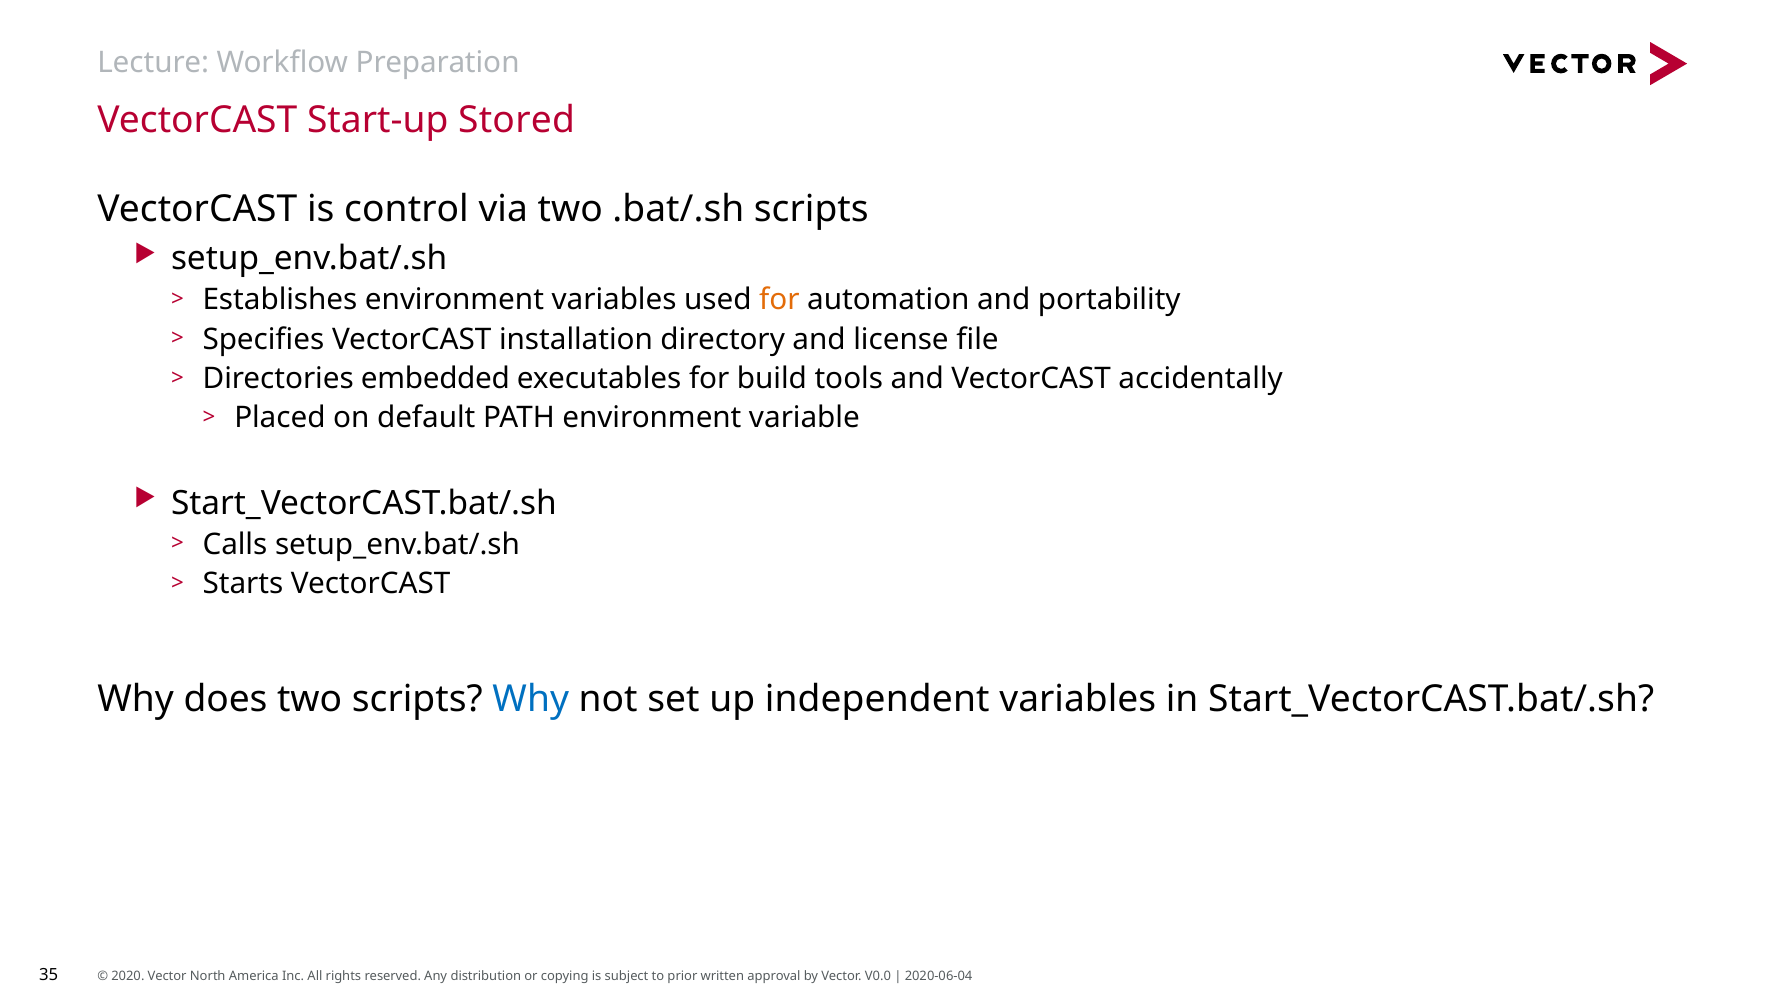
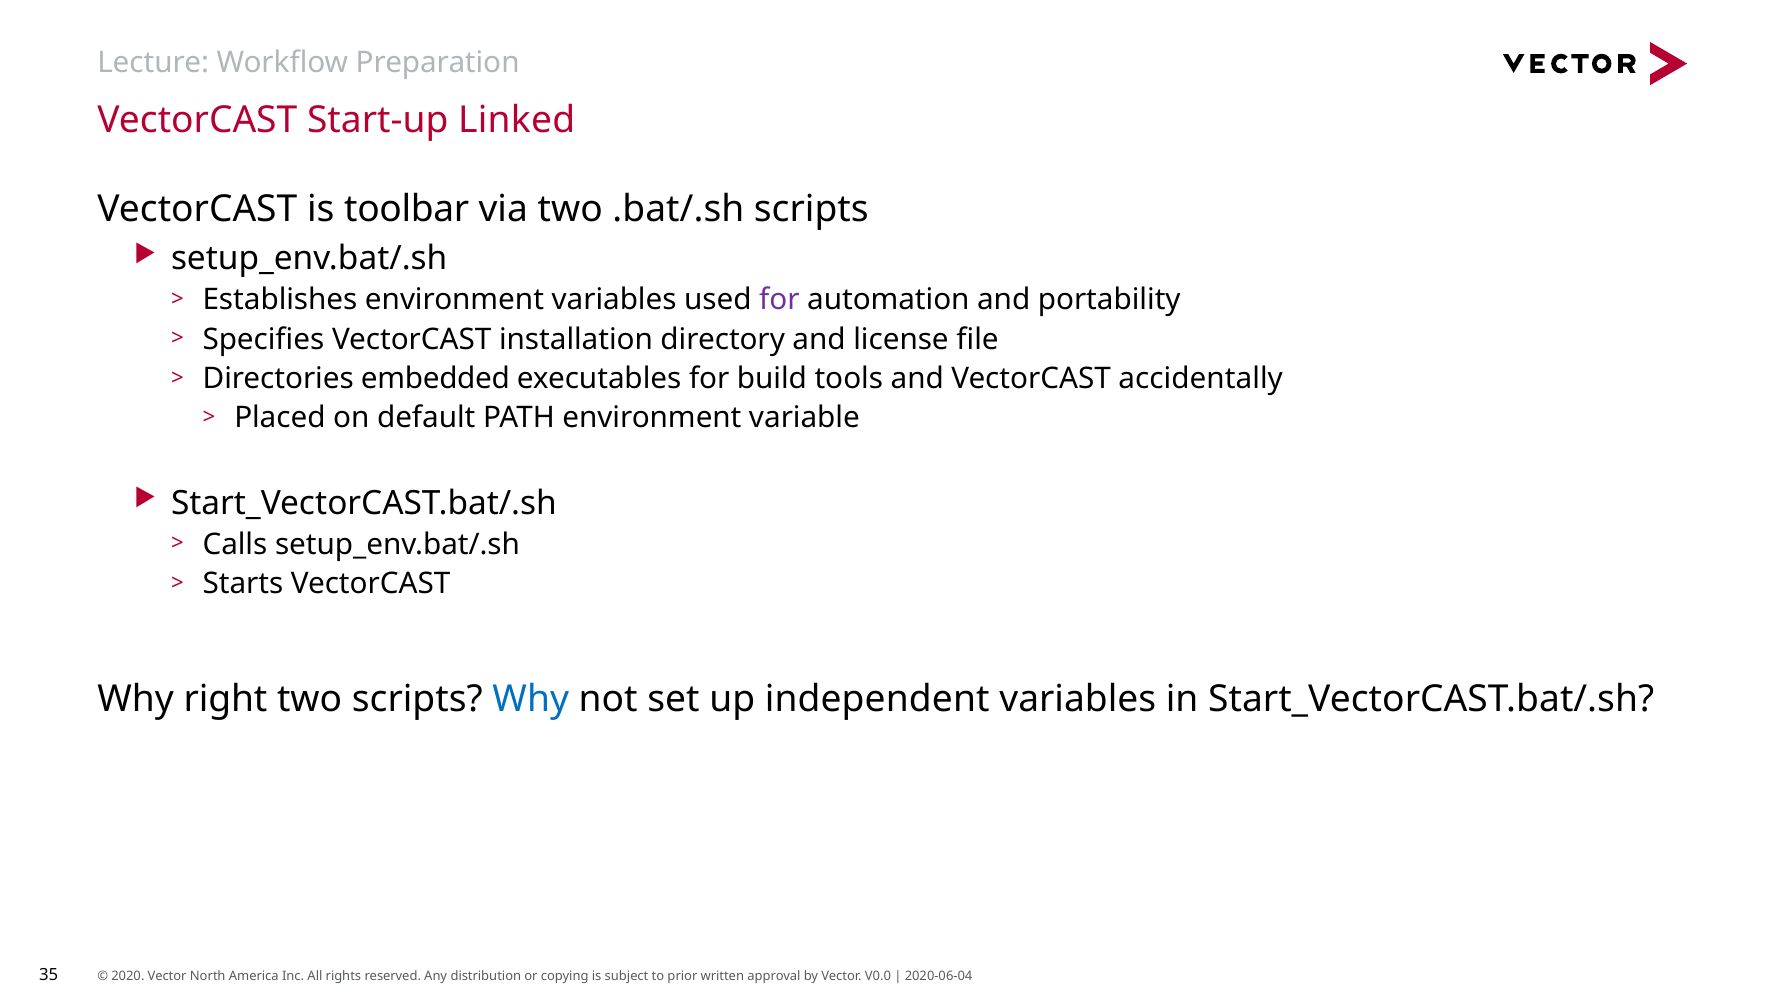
Stored: Stored -> Linked (517, 120)
control: control -> toolbar (407, 209)
for colour: orange -> purple (779, 300)
does: does -> right (226, 699)
